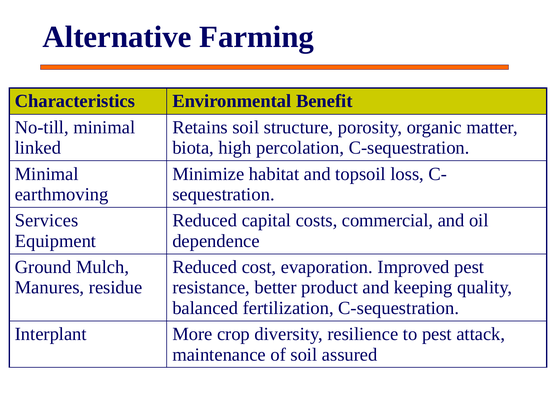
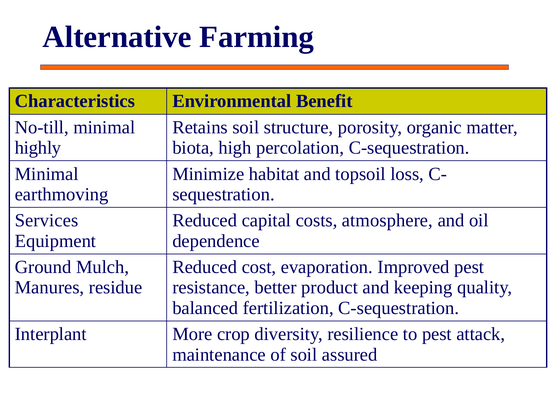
linked: linked -> highly (38, 148)
commercial: commercial -> atmosphere (387, 220)
